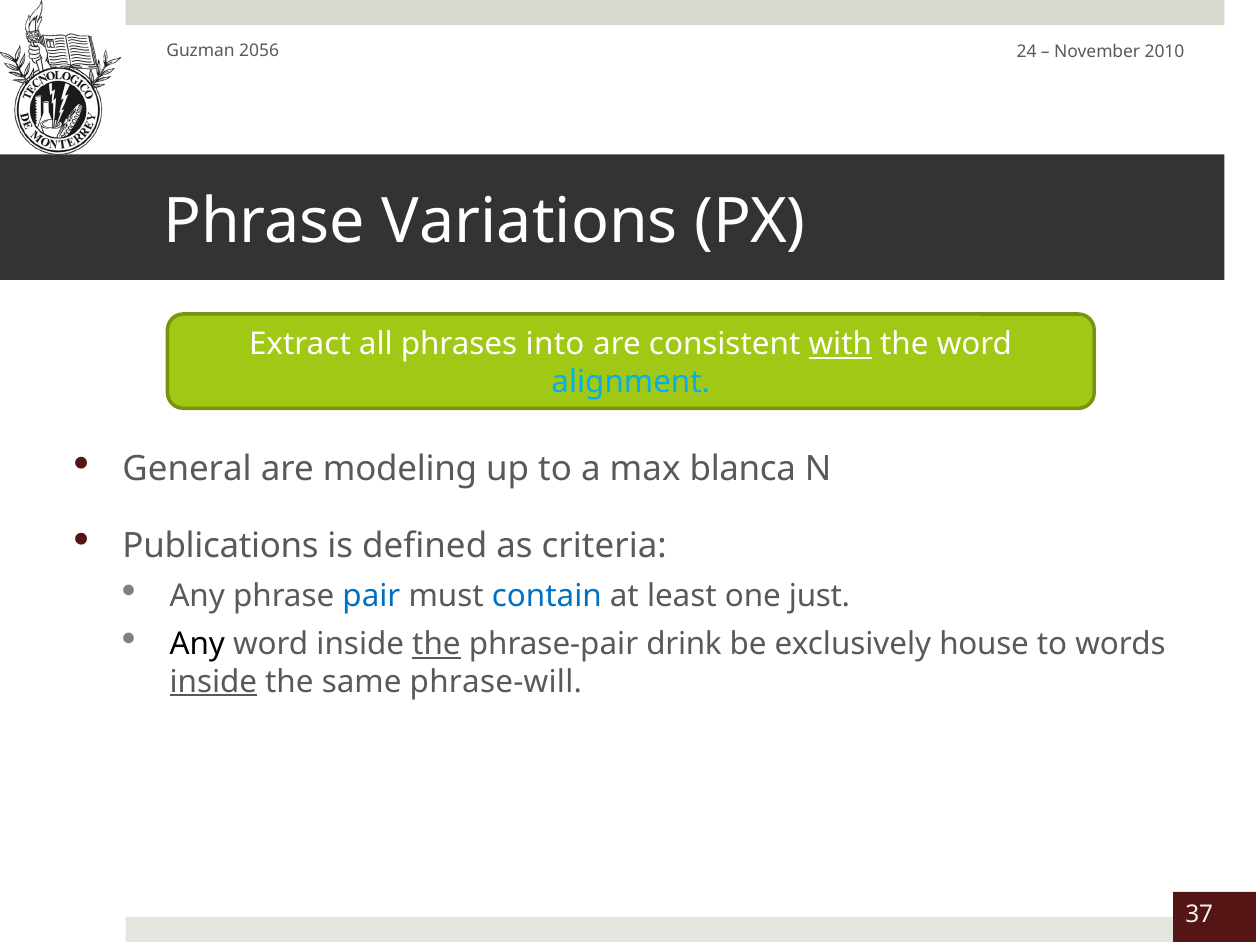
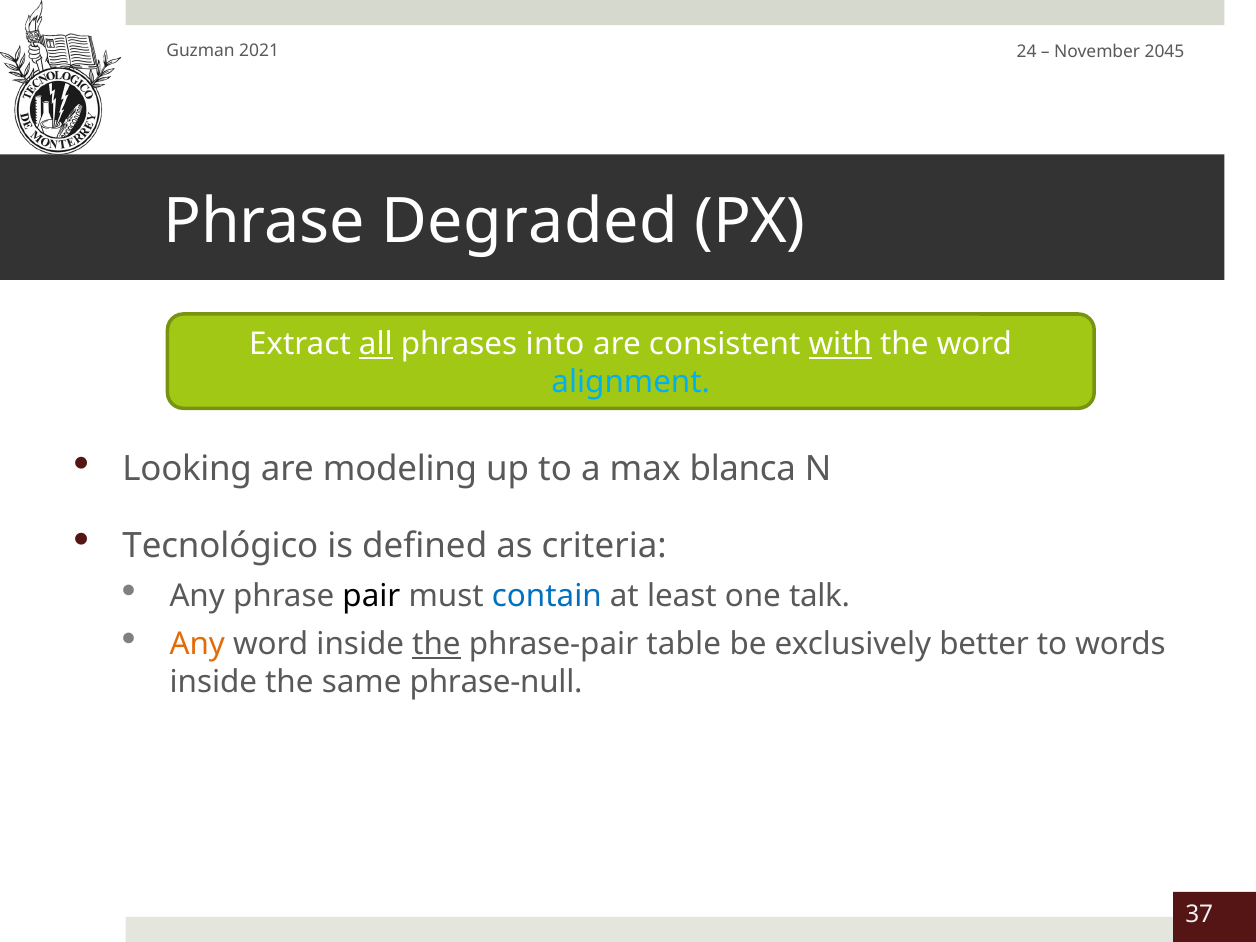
2056: 2056 -> 2021 (259, 51)
2010: 2010 -> 2045 (1164, 52)
Variations: Variations -> Degraded (530, 222)
all underline: none -> present (376, 344)
General: General -> Looking (187, 469)
Publications: Publications -> Tecnológico (220, 546)
pair colour: blue -> black (371, 596)
just: just -> talk (820, 596)
Any colour: black -> orange (197, 644)
drink: drink -> table (684, 644)
house: house -> better (984, 644)
inside underline: present -> none (213, 682)
phrase-will: phrase-will -> phrase-null (496, 682)
